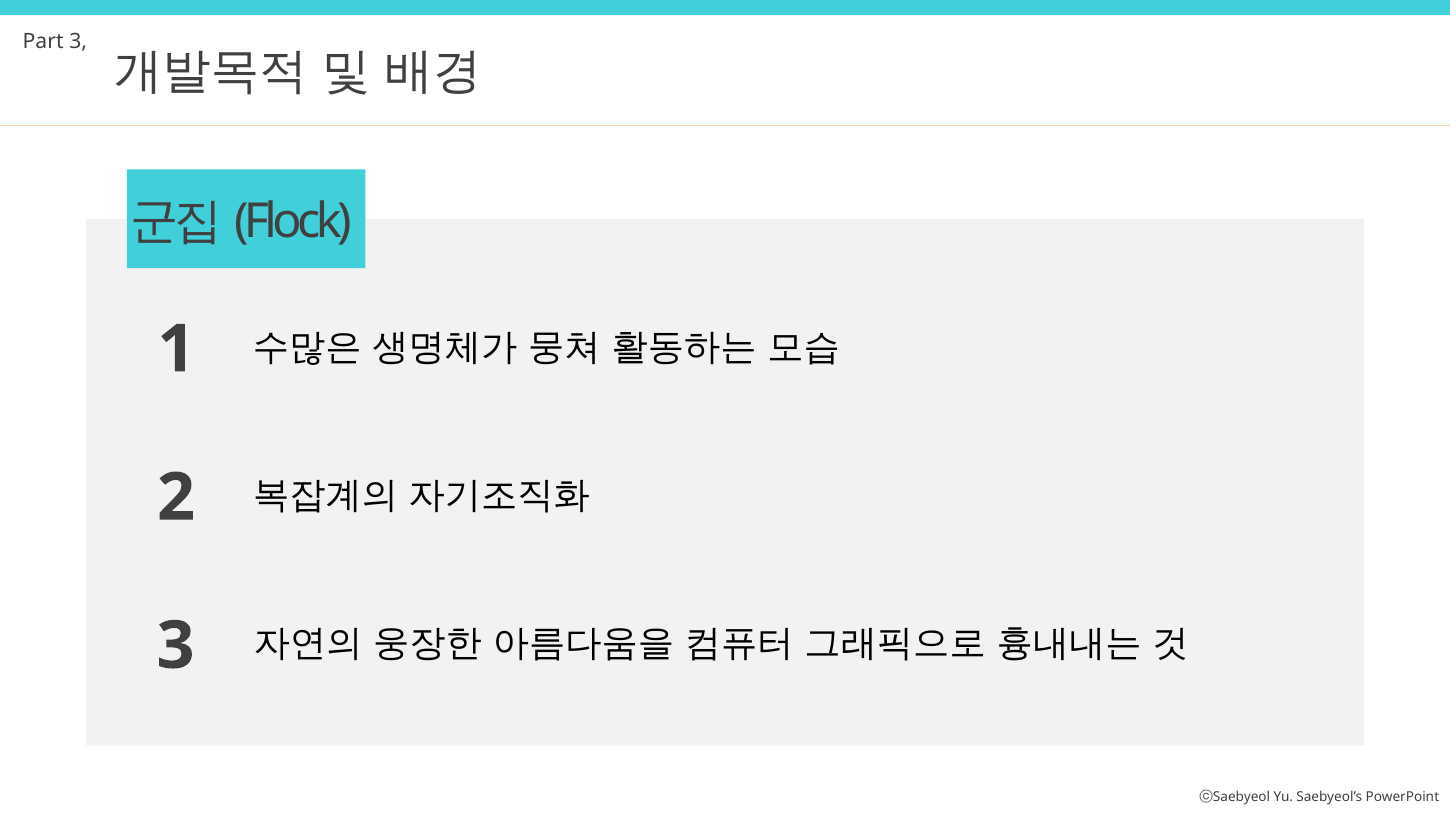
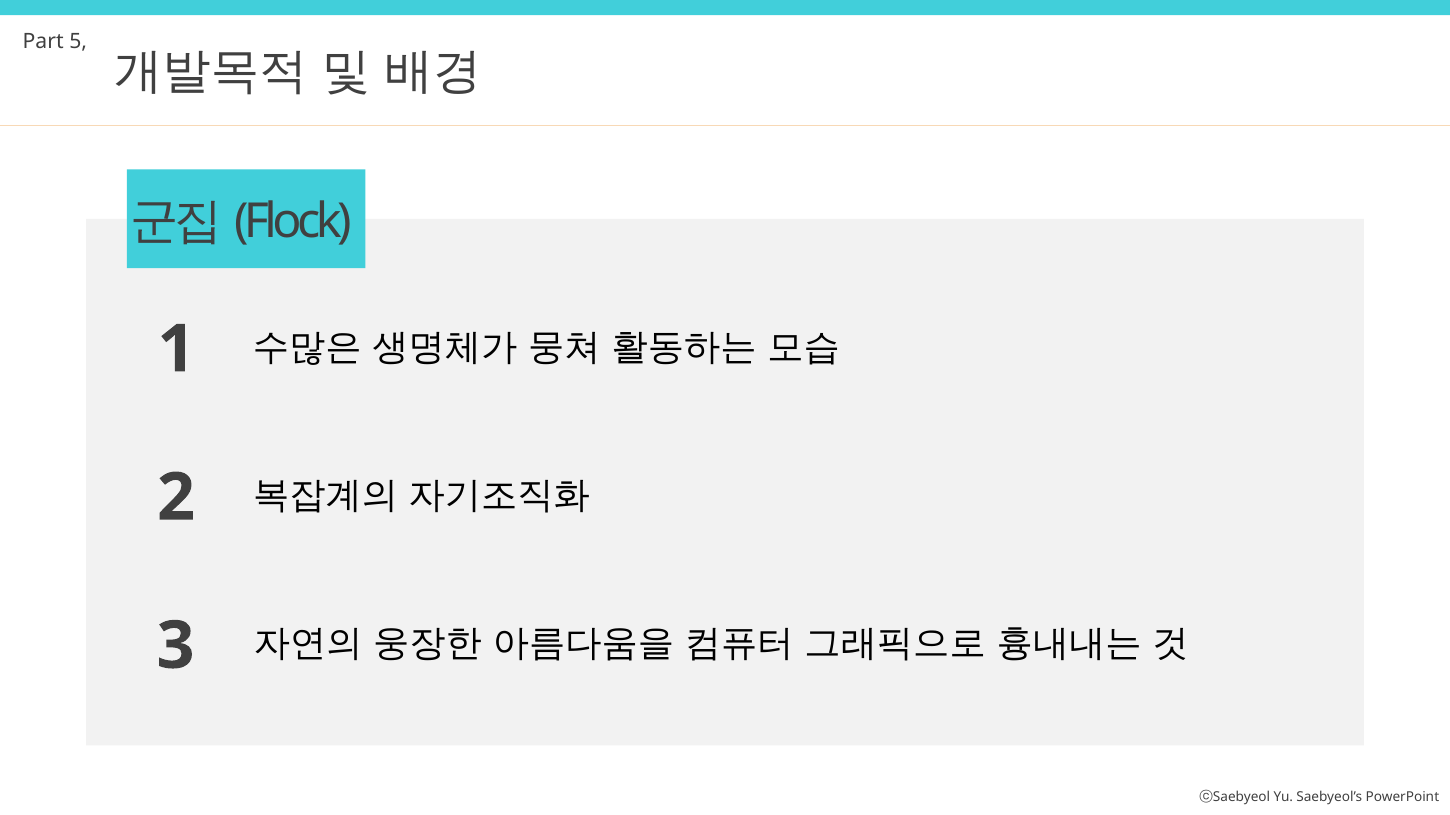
Part 3: 3 -> 5 (78, 41)
